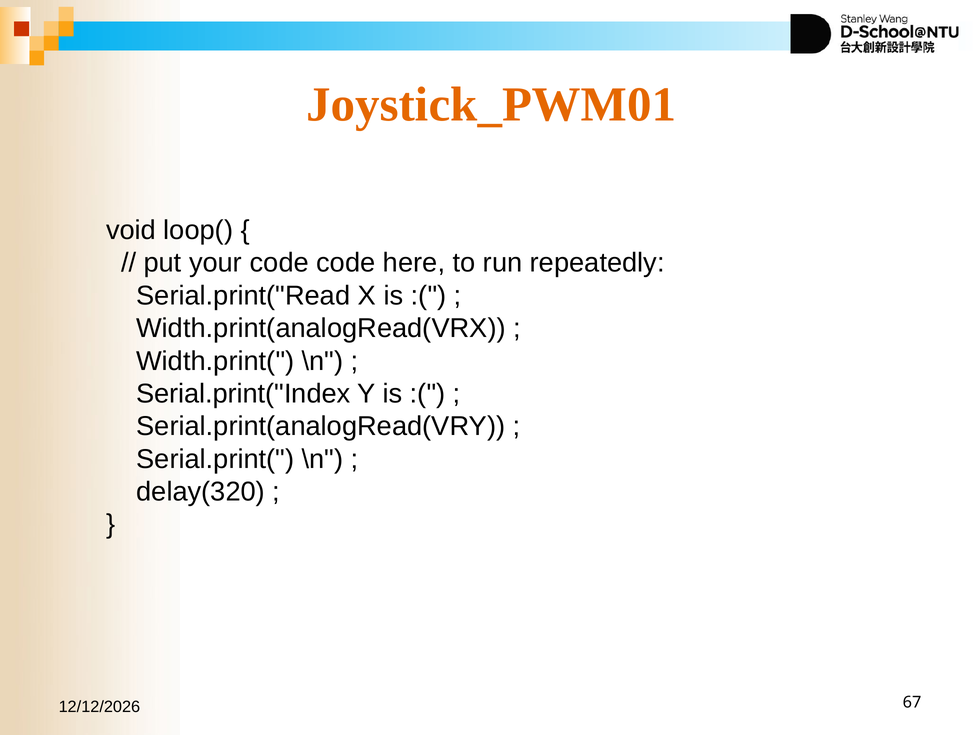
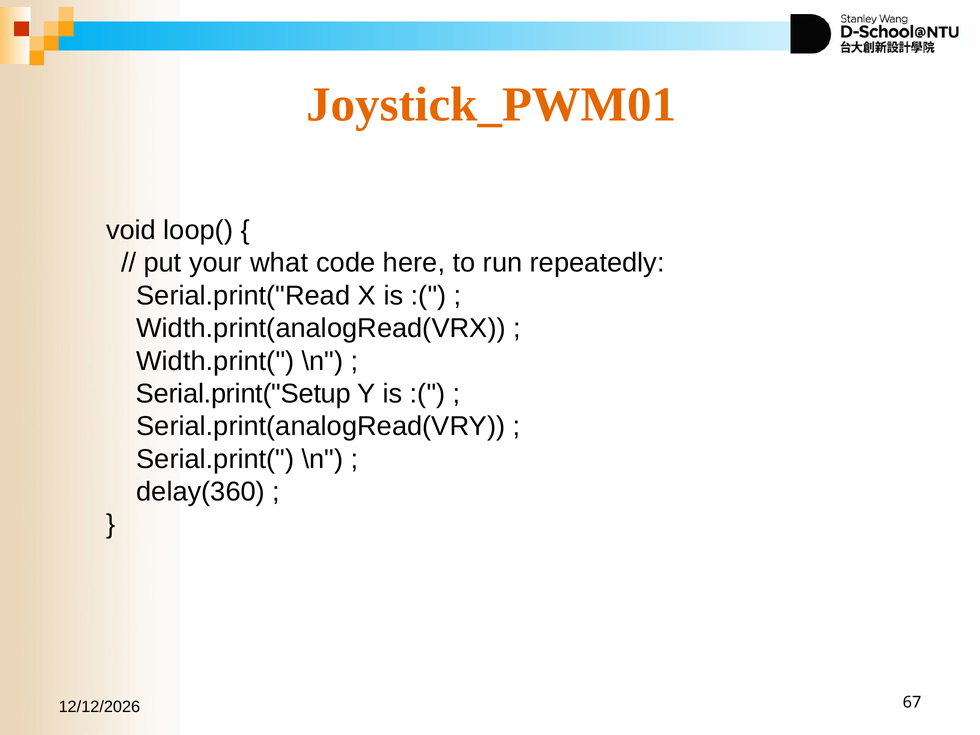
your code: code -> what (279, 263)
Serial.print("Index: Serial.print("Index -> Serial.print("Setup (243, 394)
delay(320: delay(320 -> delay(360 (201, 492)
